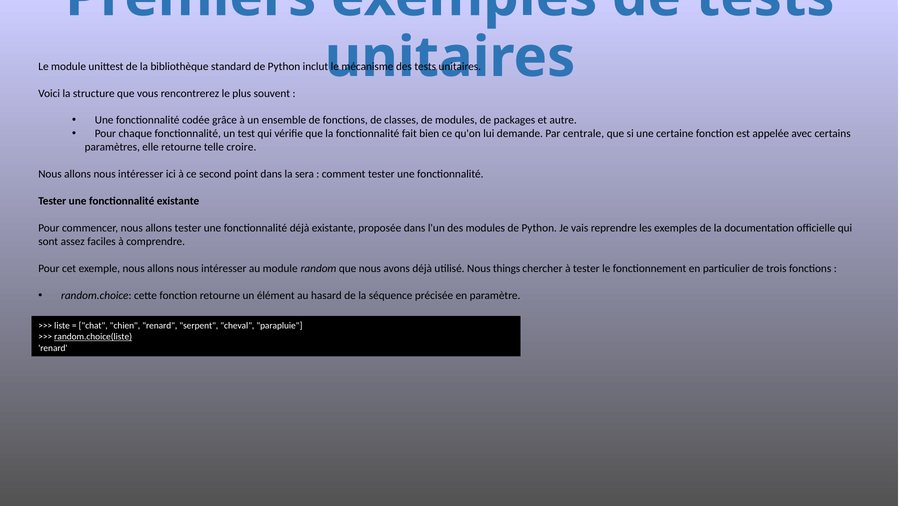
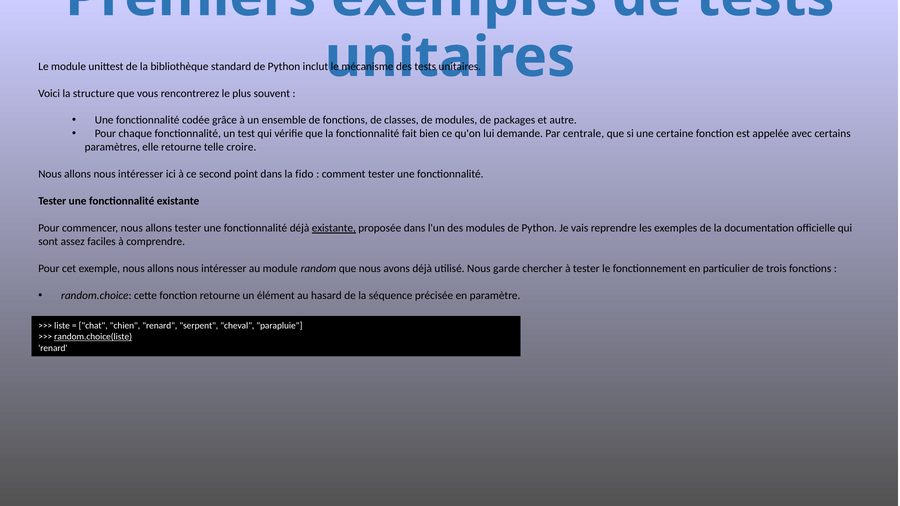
sera: sera -> fido (304, 174)
existante underline: none -> present (334, 228)
things: things -> garde (506, 269)
